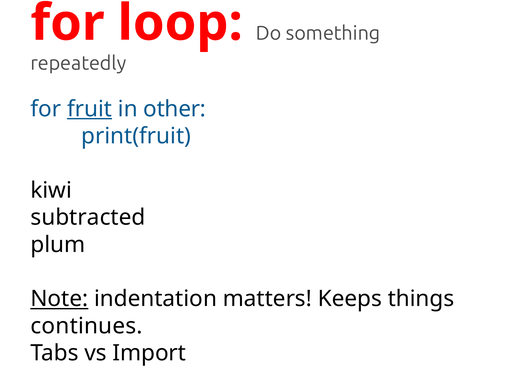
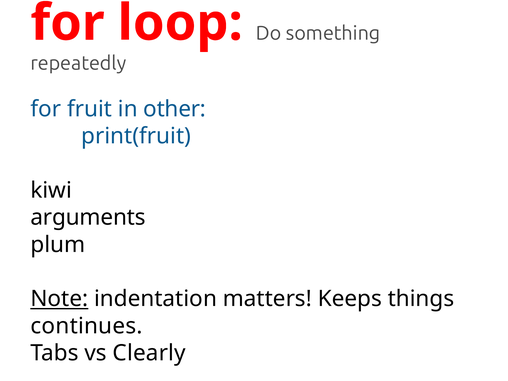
fruit underline: present -> none (90, 109)
subtracted: subtracted -> arguments (88, 218)
Import: Import -> Clearly (149, 353)
